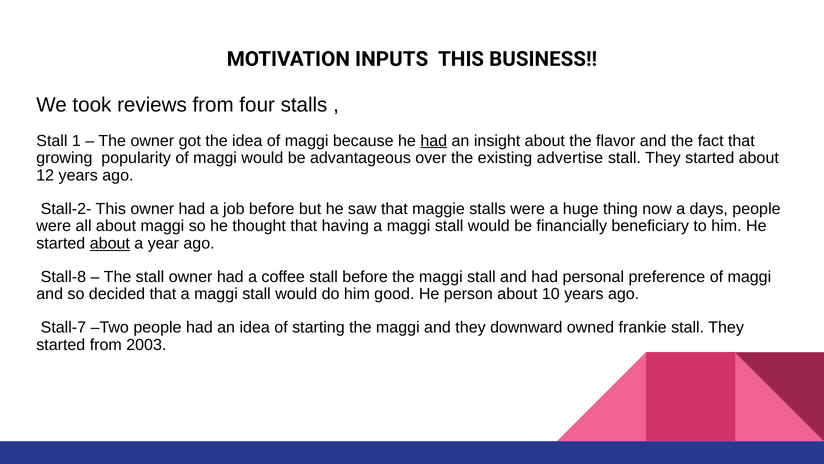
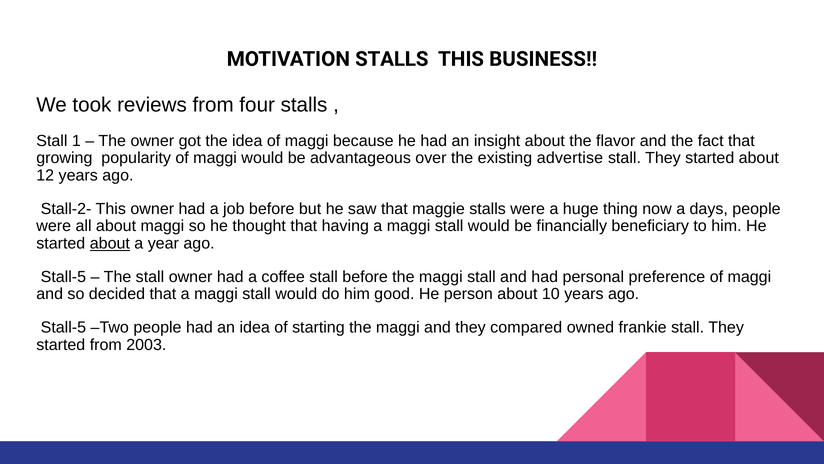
MOTIVATION INPUTS: INPUTS -> STALLS (392, 59)
had underline: present -> none (434, 141)
Stall-8: Stall-8 -> Stall-5 (63, 277)
Stall-7: Stall-7 -> Stall-5 (63, 327)
downward: downward -> compared (526, 327)
